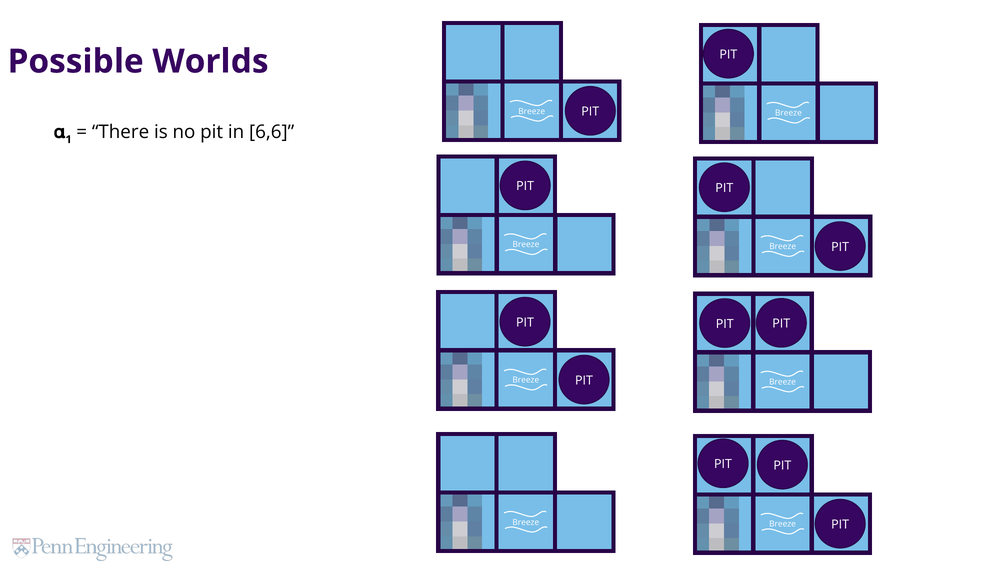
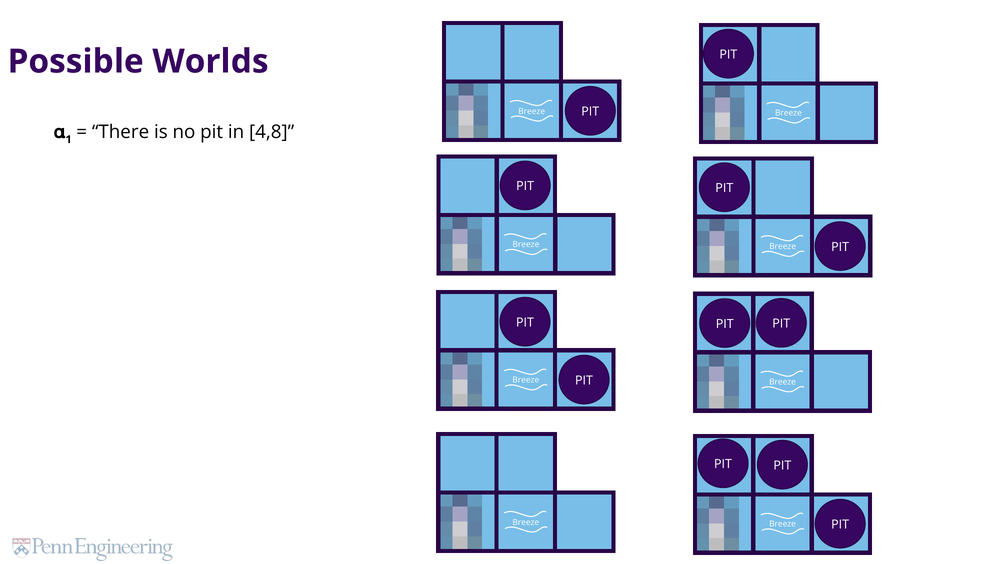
6,6: 6,6 -> 4,8 (272, 132)
